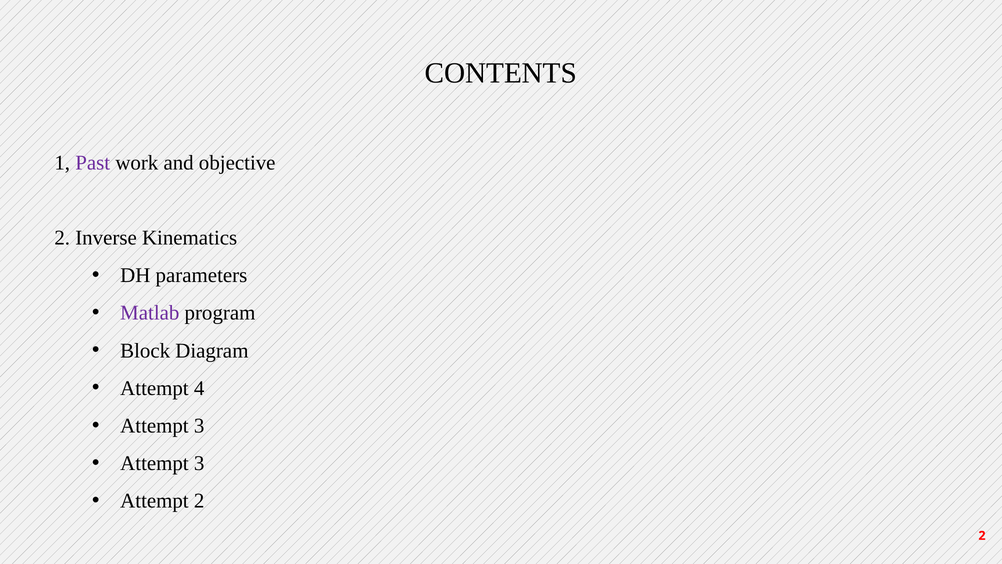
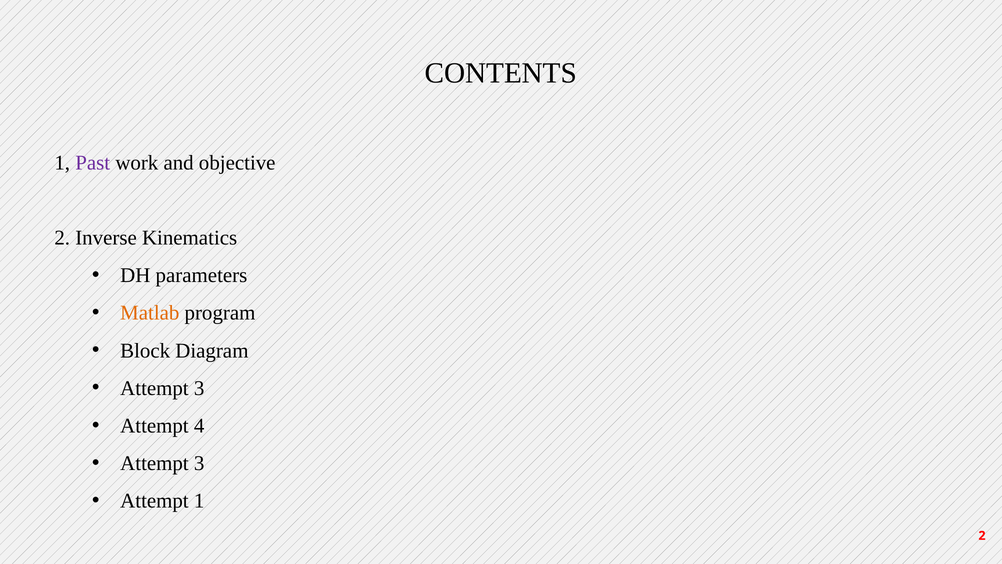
Matlab colour: purple -> orange (150, 313)
4: 4 -> 3 (199, 388)
3: 3 -> 4 (199, 426)
Attempt 2: 2 -> 1 (199, 501)
